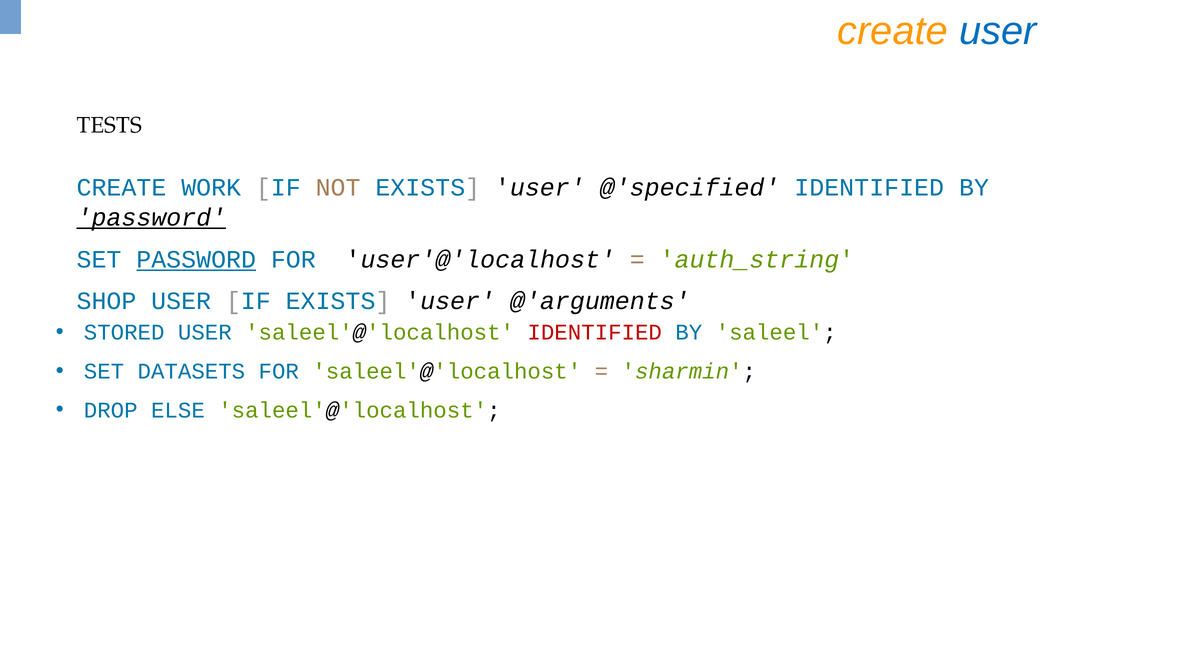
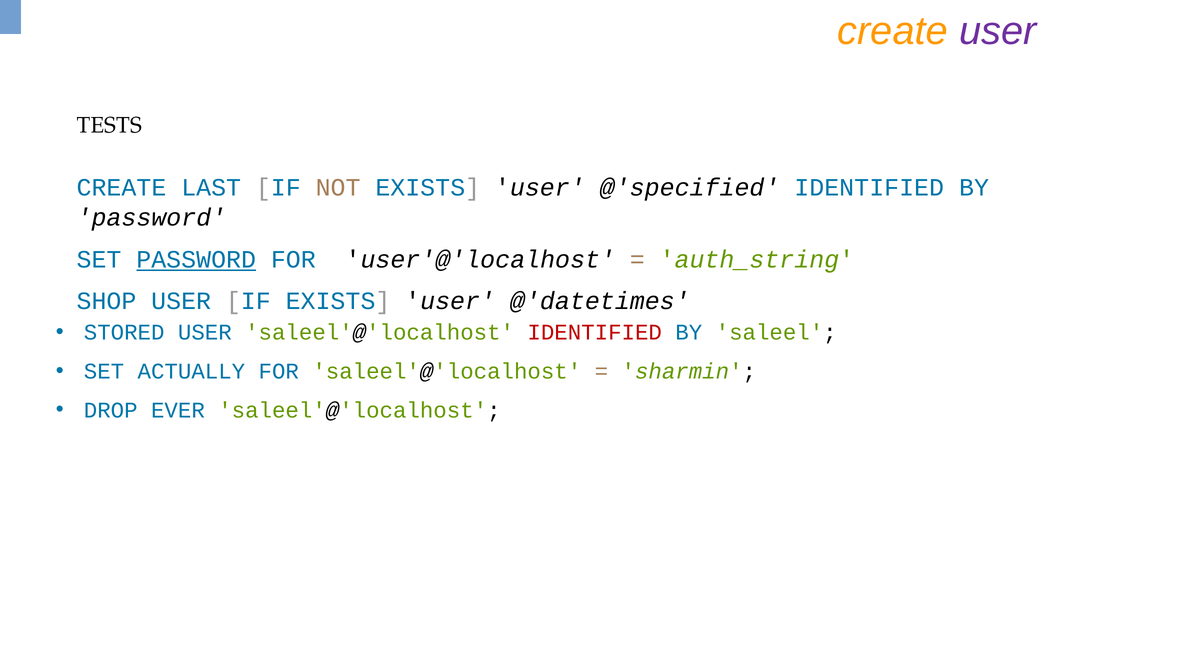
user colour: blue -> purple (998, 31)
WORK: WORK -> LAST (211, 188)
password underline: present -> none (151, 218)
@'arguments: @'arguments -> @'datetimes (600, 301)
DATASETS: DATASETS -> ACTUALLY (191, 371)
ELSE: ELSE -> EVER (178, 410)
